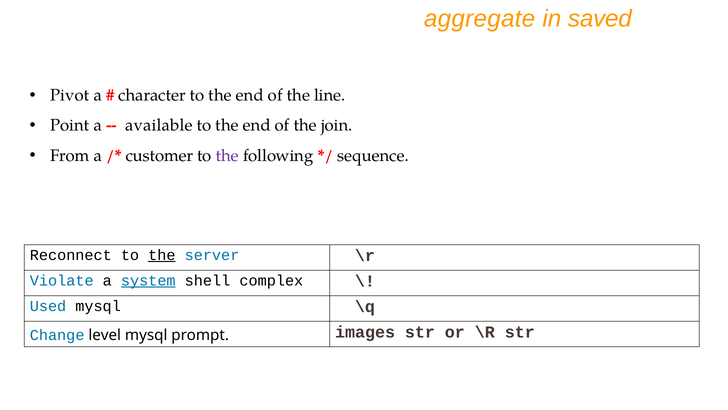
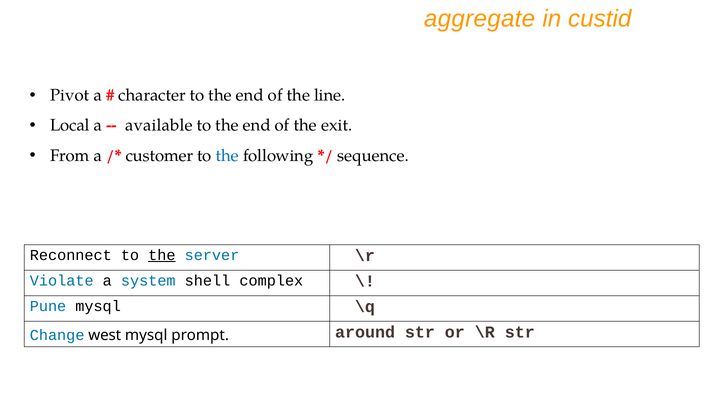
saved: saved -> custid (600, 19)
Point: Point -> Local (70, 125)
join: join -> exit (337, 125)
the colour: purple -> blue (227, 155)
system underline: present -> none (148, 280)
Used: Used -> Pune (48, 306)
level: level -> west (105, 335)
images: images -> around (365, 332)
